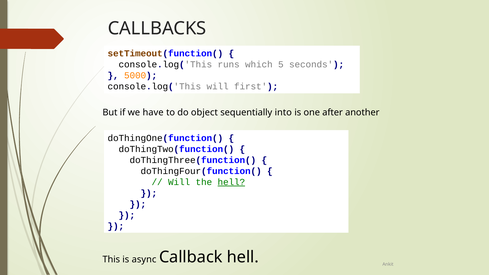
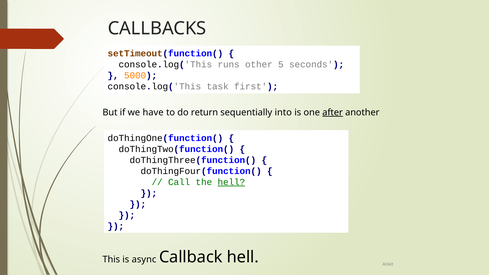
which: which -> other (259, 65)
console.log('This will: will -> task (218, 87)
object: object -> return (204, 113)
after underline: none -> present (333, 113)
Will: Will -> Call (179, 182)
